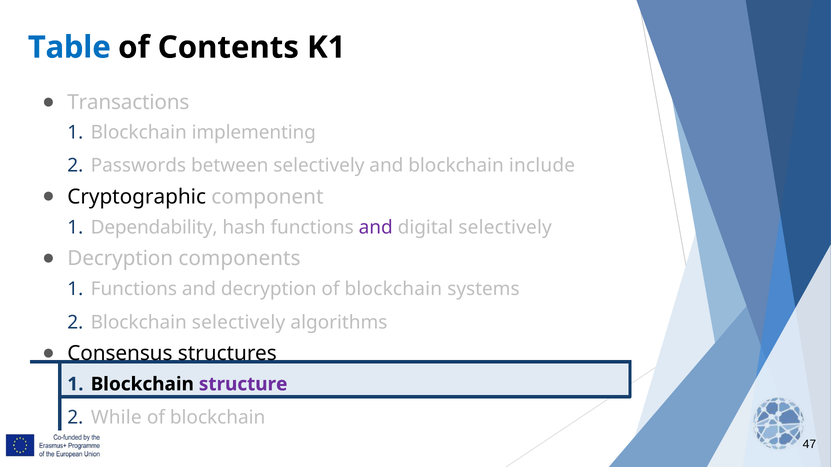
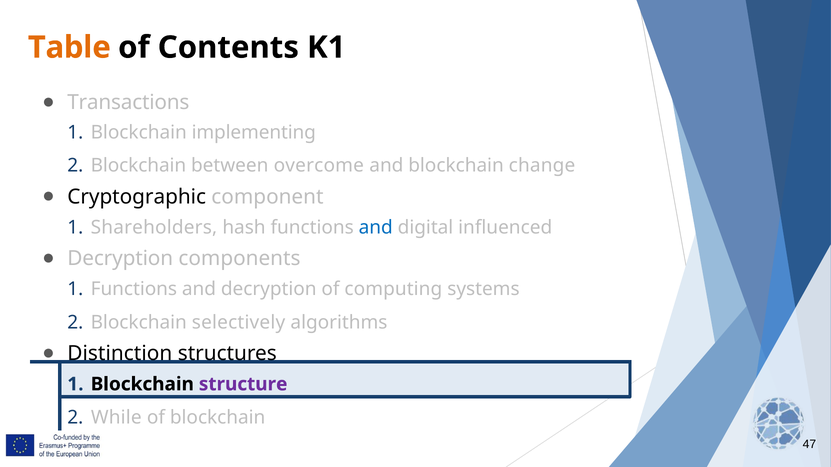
Table colour: blue -> orange (69, 47)
Passwords: Passwords -> Blockchain (138, 166)
between selectively: selectively -> overcome (319, 166)
include: include -> change (542, 166)
Dependability: Dependability -> Shareholders (154, 228)
and colour: purple -> blue (376, 228)
digital selectively: selectively -> influenced (505, 228)
blockchain: blockchain -> computing (393, 289)
Consensus: Consensus -> Distinction (120, 354)
